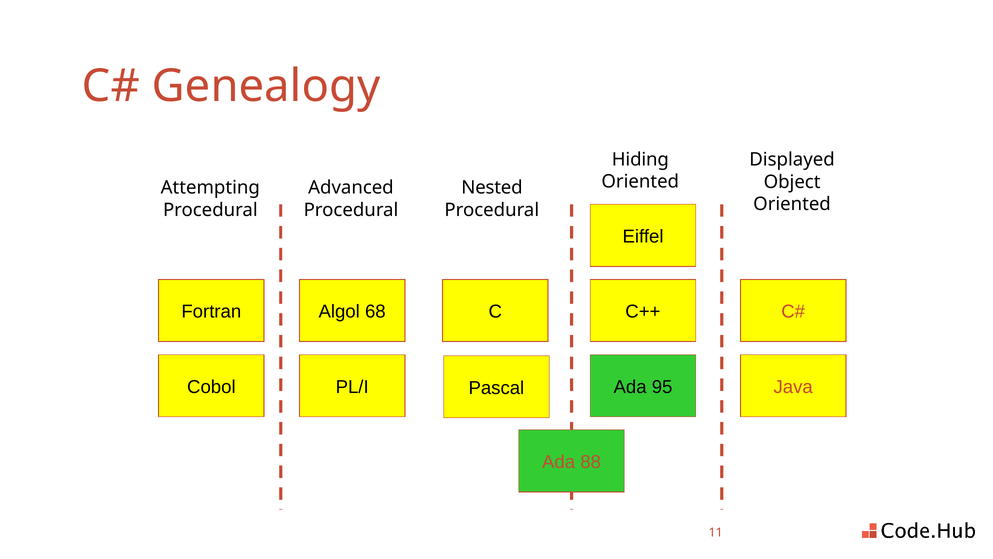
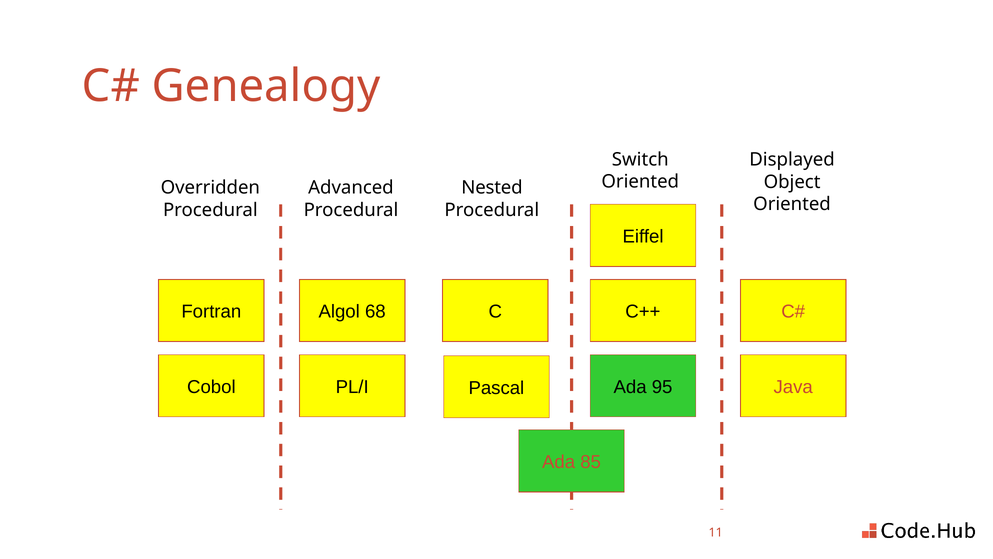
Hiding: Hiding -> Switch (640, 159)
Attempting: Attempting -> Overridden (210, 187)
88: 88 -> 85 (591, 462)
